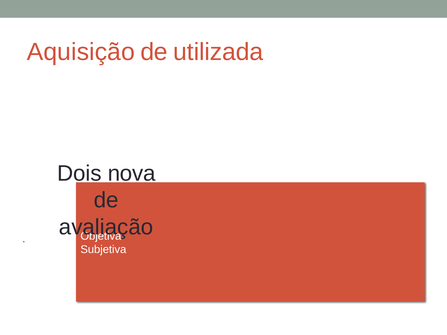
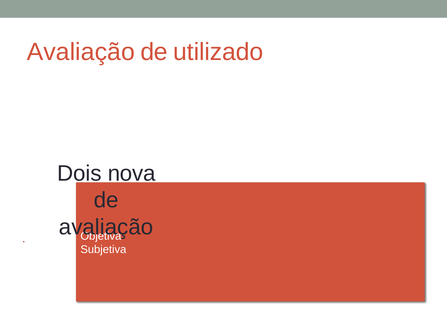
Aquisição: Aquisição -> Avaliação (81, 52)
utilizada: utilizada -> utilizado (218, 52)
